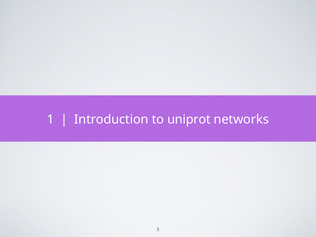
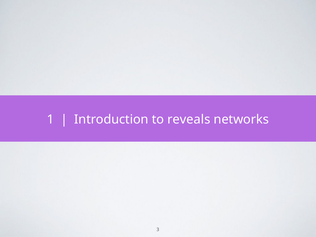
uniprot: uniprot -> reveals (189, 119)
